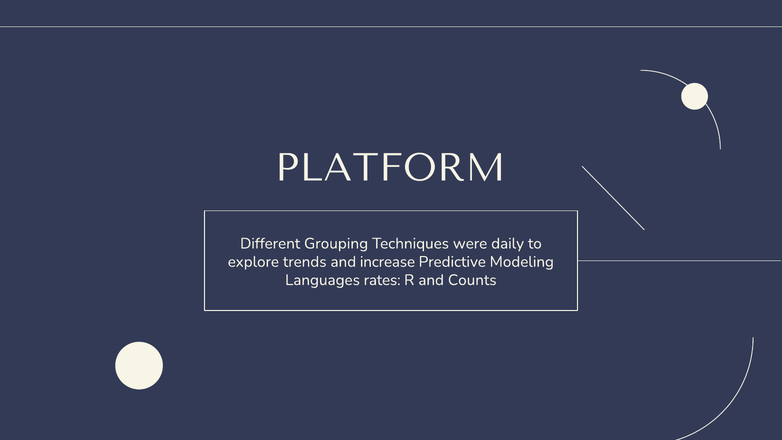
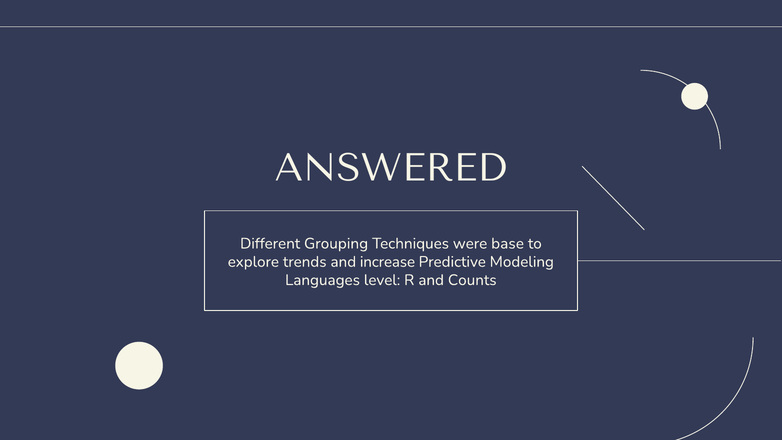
PLATFORM: PLATFORM -> ANSWERED (391, 168)
daily: daily -> base (508, 243)
rates: rates -> level (382, 280)
